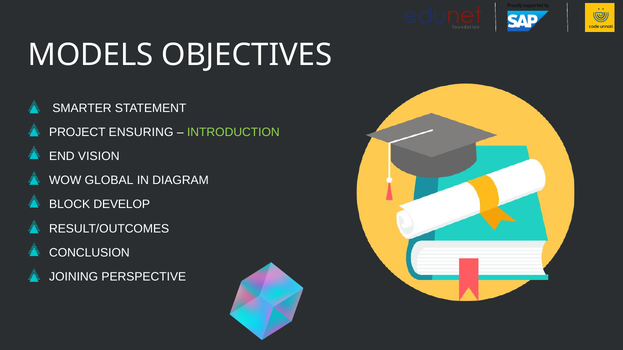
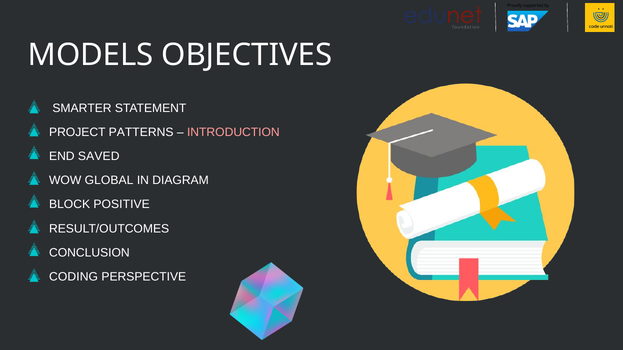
ENSURING: ENSURING -> PATTERNS (141, 132)
INTRODUCTION colour: light green -> pink (233, 132)
VISION: VISION -> SAVED (99, 157)
DEVELOP: DEVELOP -> POSITIVE (122, 205)
JOINING: JOINING -> CODING (74, 277)
